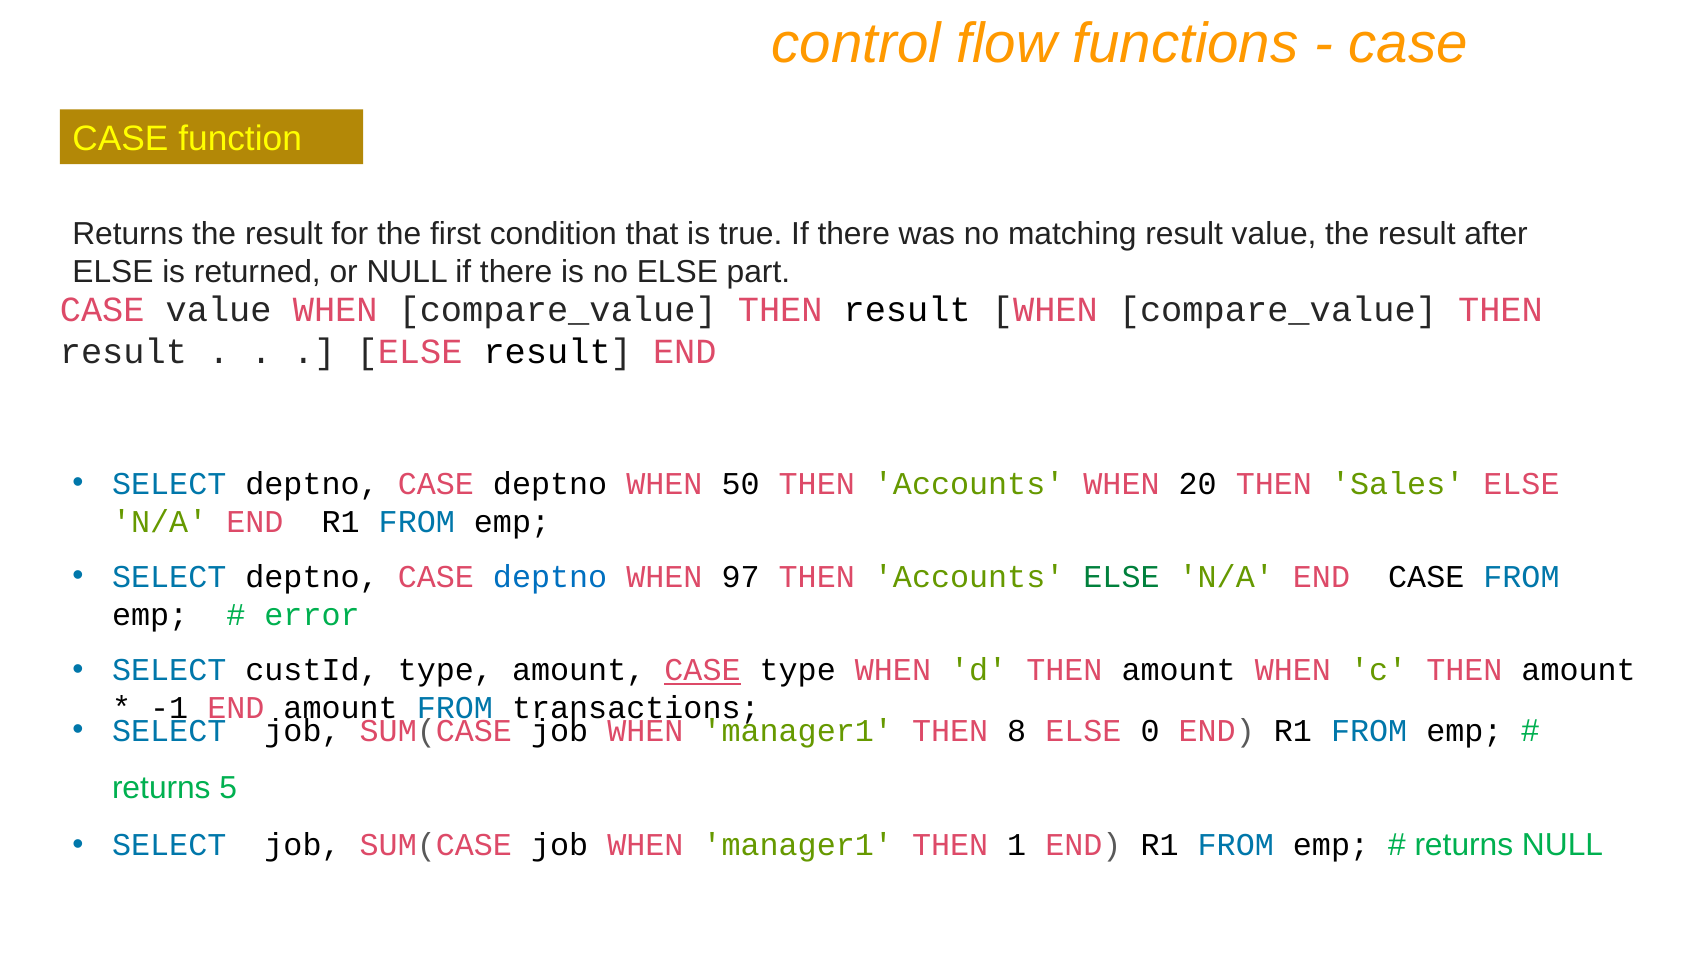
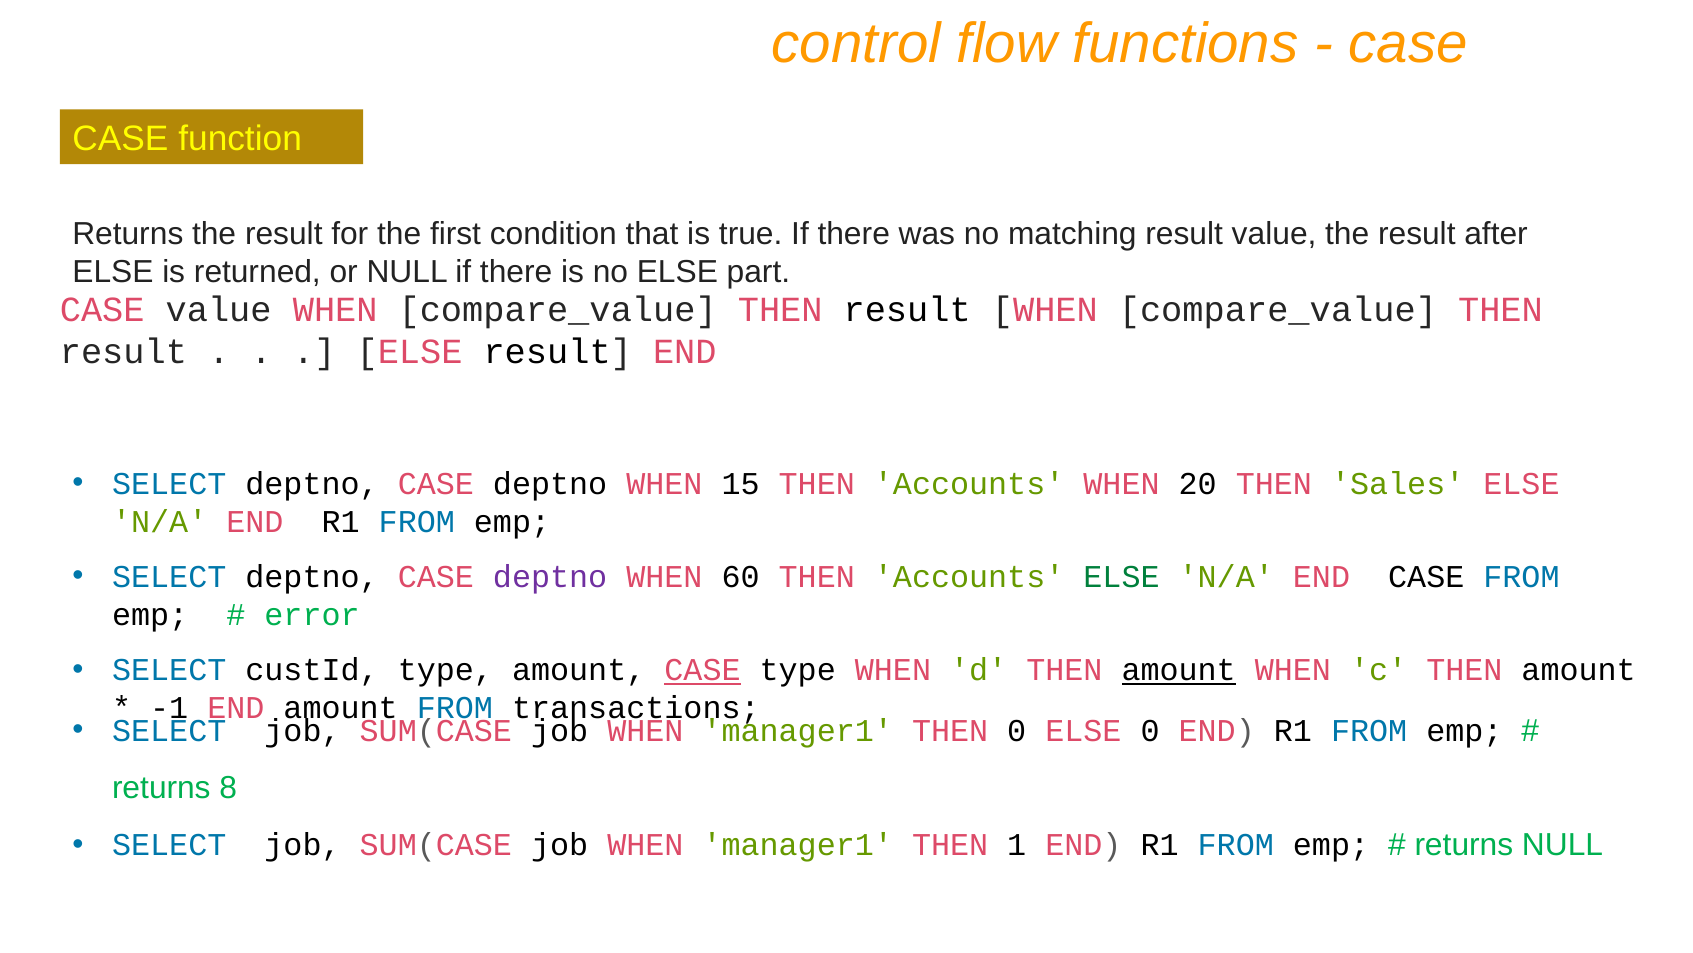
50: 50 -> 15 (741, 484)
deptno colour: blue -> purple (550, 577)
97: 97 -> 60 (741, 577)
amount underline: none -> present (1179, 670)
THEN 8: 8 -> 0 (1017, 730)
5: 5 -> 8 (228, 788)
